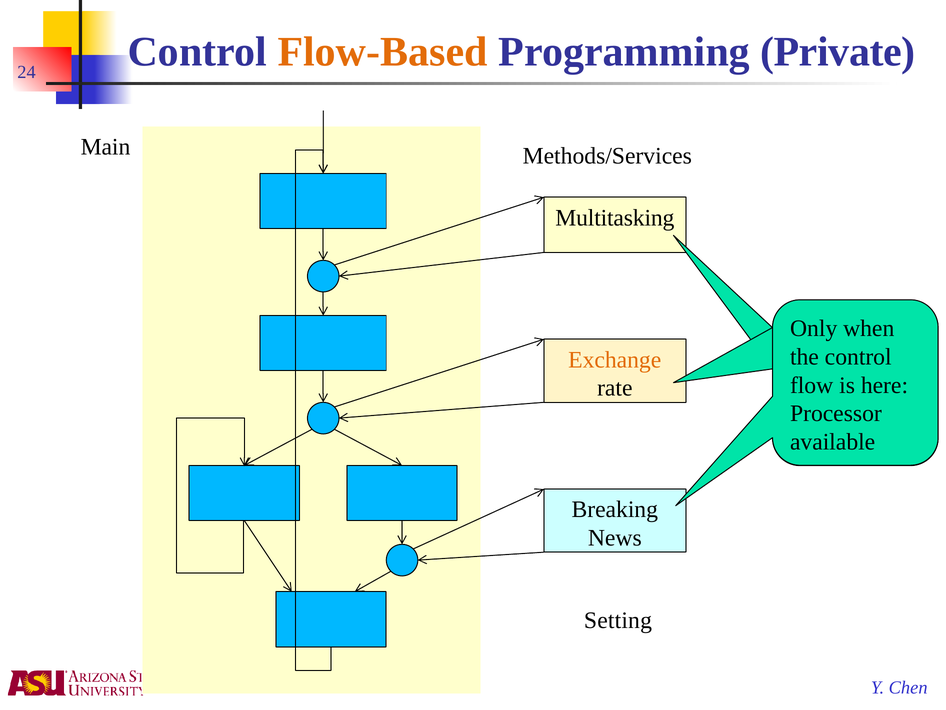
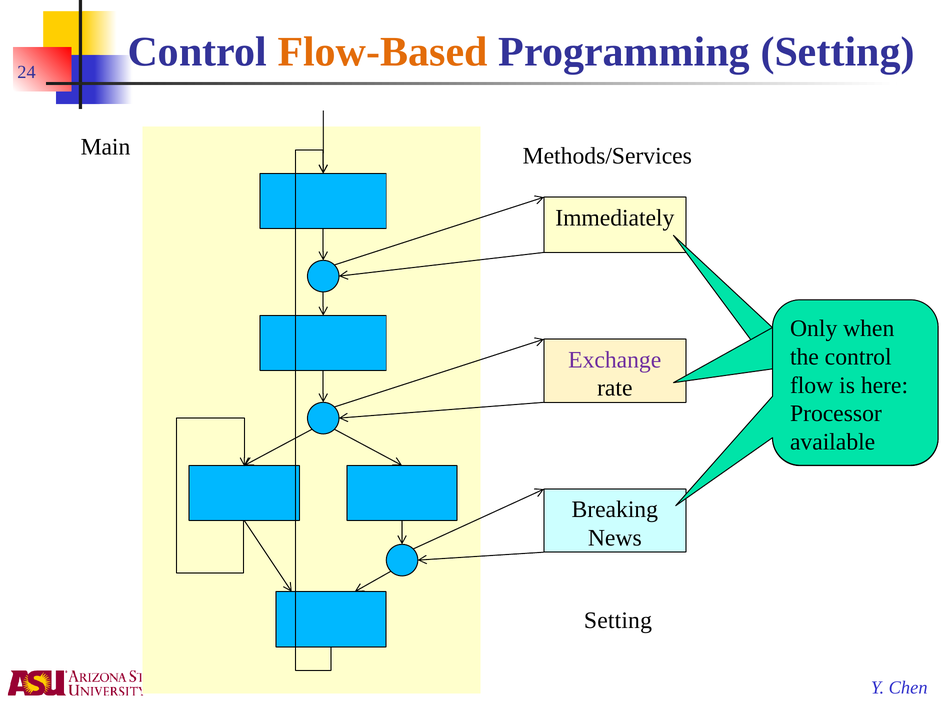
Programming Private: Private -> Setting (838, 52)
Multitasking: Multitasking -> Immediately (615, 218)
Exchange colour: orange -> purple (615, 359)
